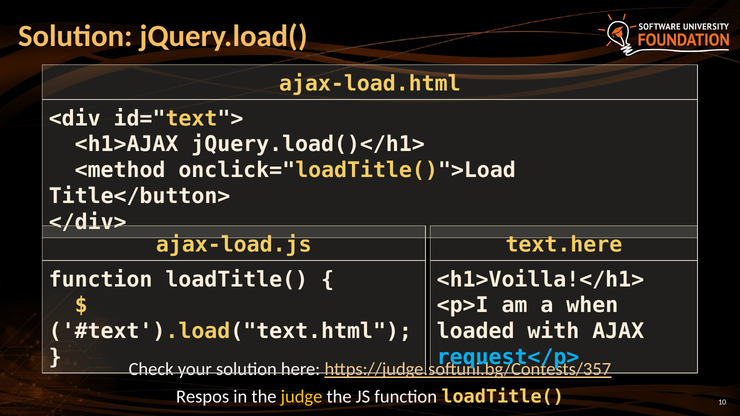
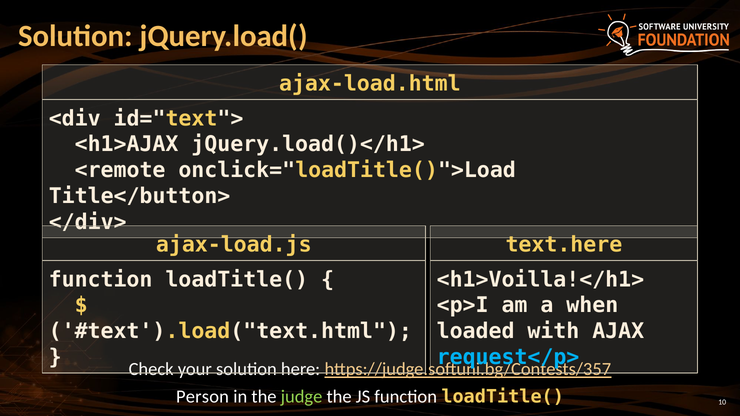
<method: <method -> <remote (120, 170)
Respos: Respos -> Person (202, 397)
judge colour: yellow -> light green (301, 397)
